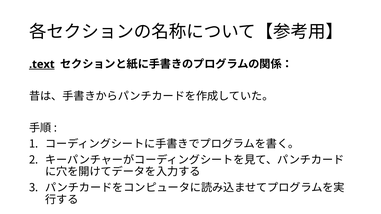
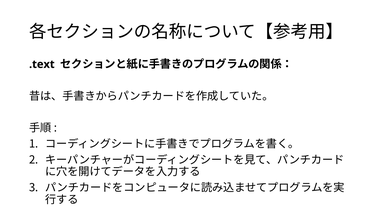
.text underline: present -> none (42, 64)
